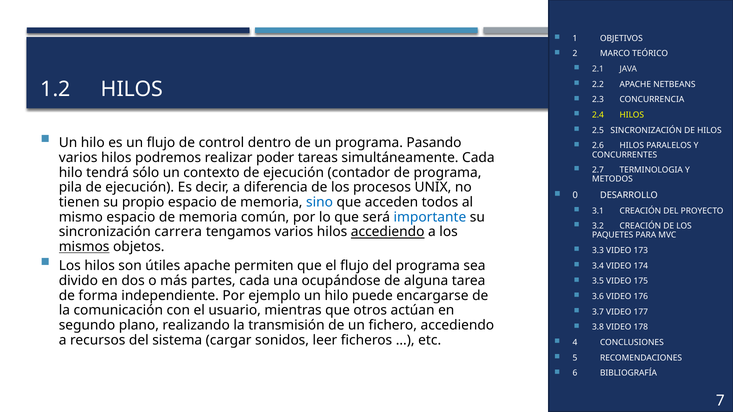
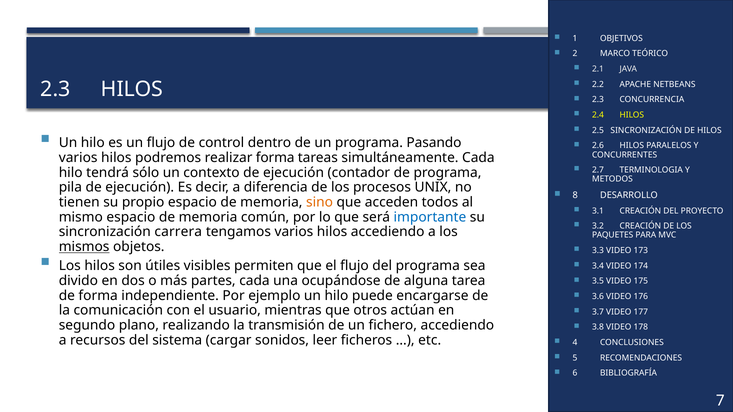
1.2: 1.2 -> 2.3 (55, 89)
realizar poder: poder -> forma (275, 158)
0: 0 -> 8 (575, 195)
sino colour: blue -> orange (320, 202)
accediendo underline: present -> none (388, 232)
útiles apache: apache -> visibles (207, 266)
